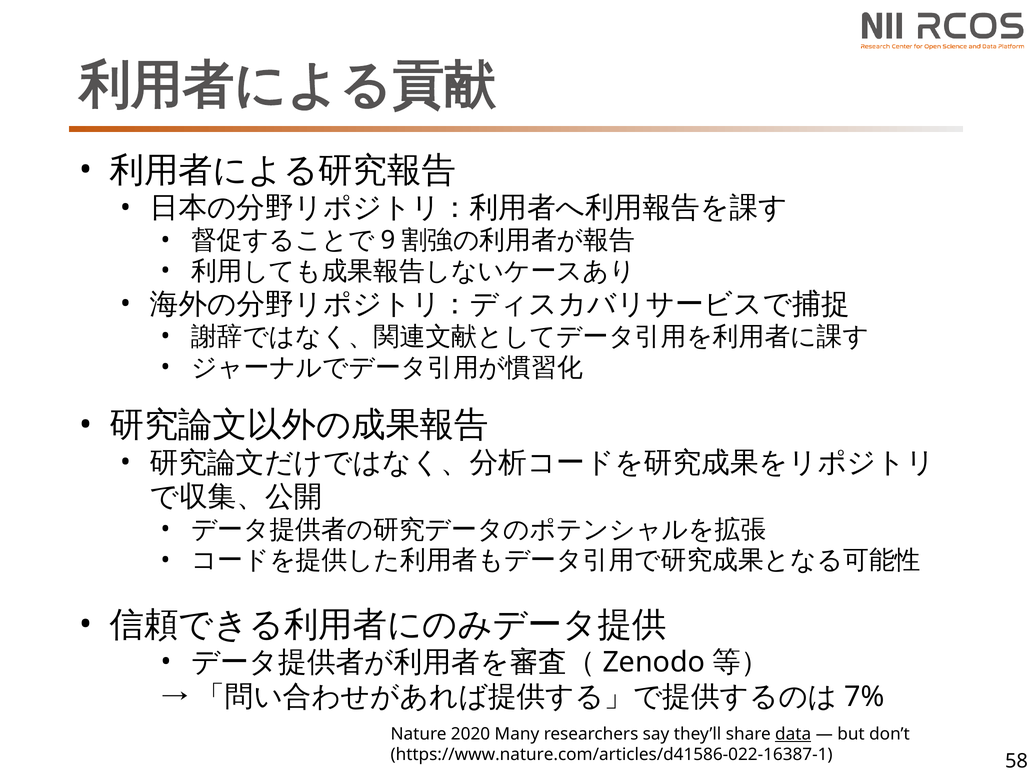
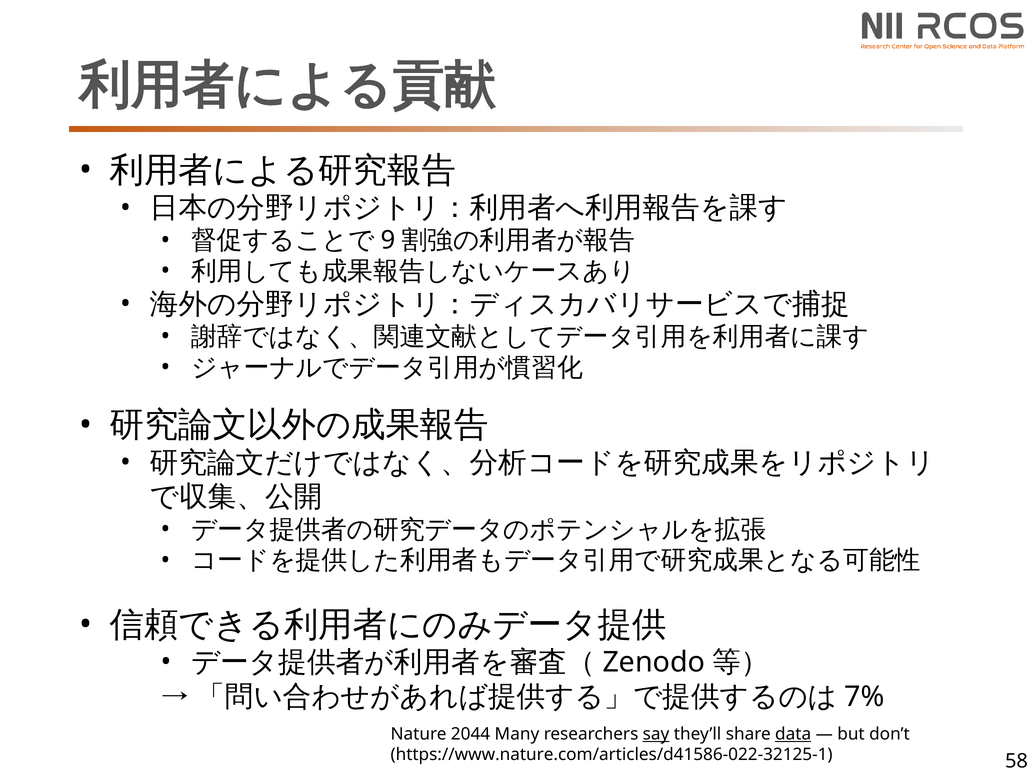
2020: 2020 -> 2044 (471, 734)
say underline: none -> present (656, 734)
https://www.nature.com/articles/d41586-022-16387-1: https://www.nature.com/articles/d41586-022-16387-1 -> https://www.nature.com/articles/d41586-022-32125-1 (612, 755)
